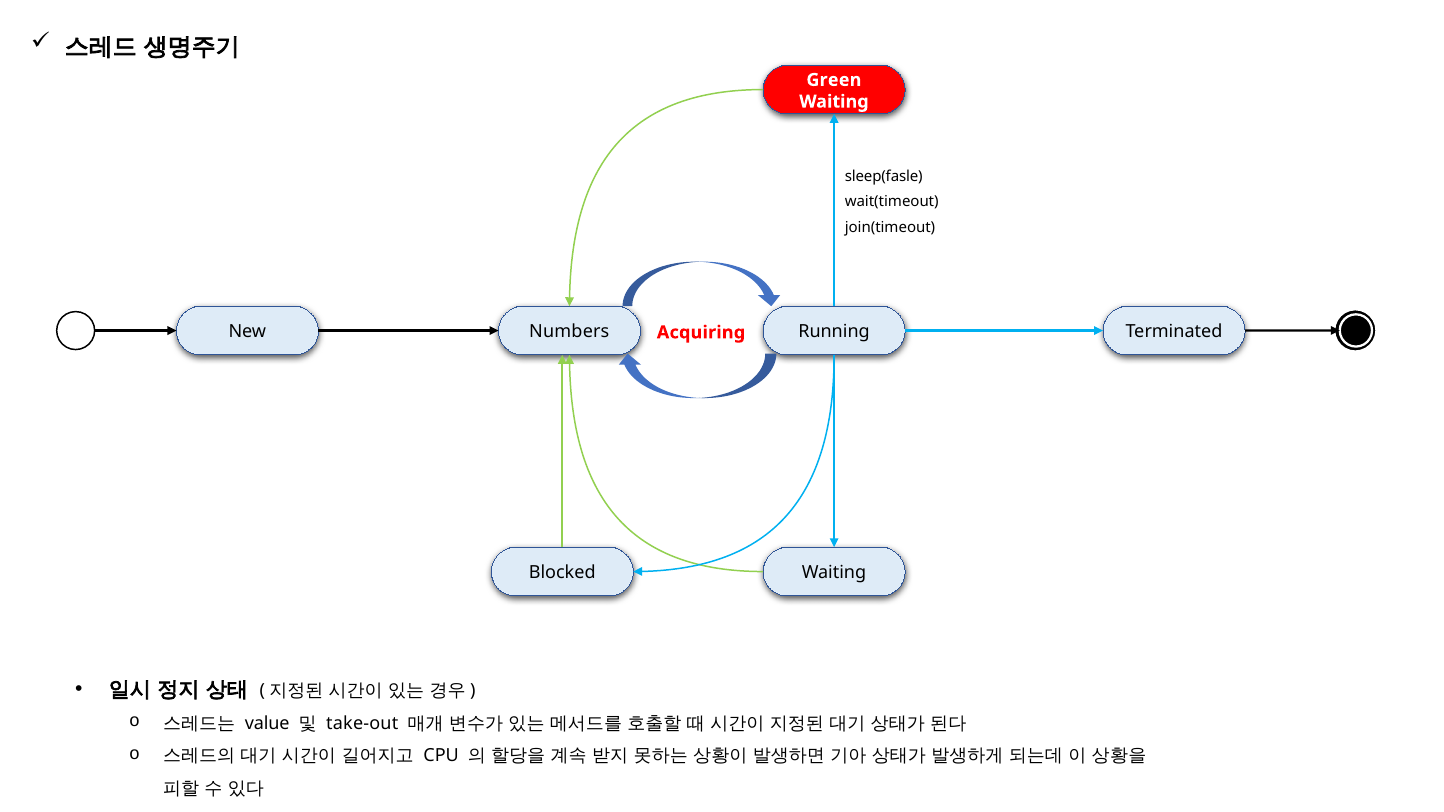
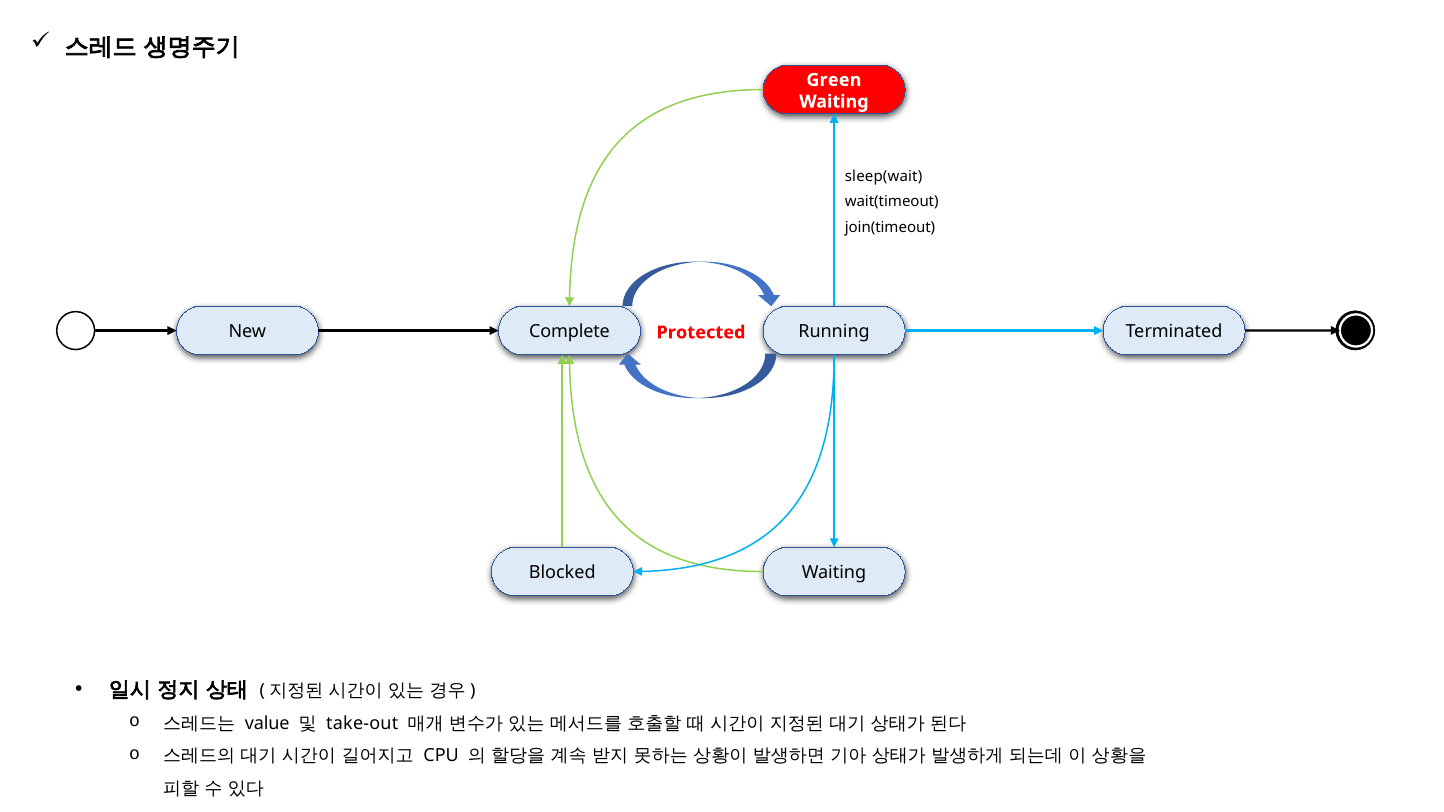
sleep(fasle: sleep(fasle -> sleep(wait (884, 176)
Numbers: Numbers -> Complete (569, 332)
Acquiring: Acquiring -> Protected (701, 333)
